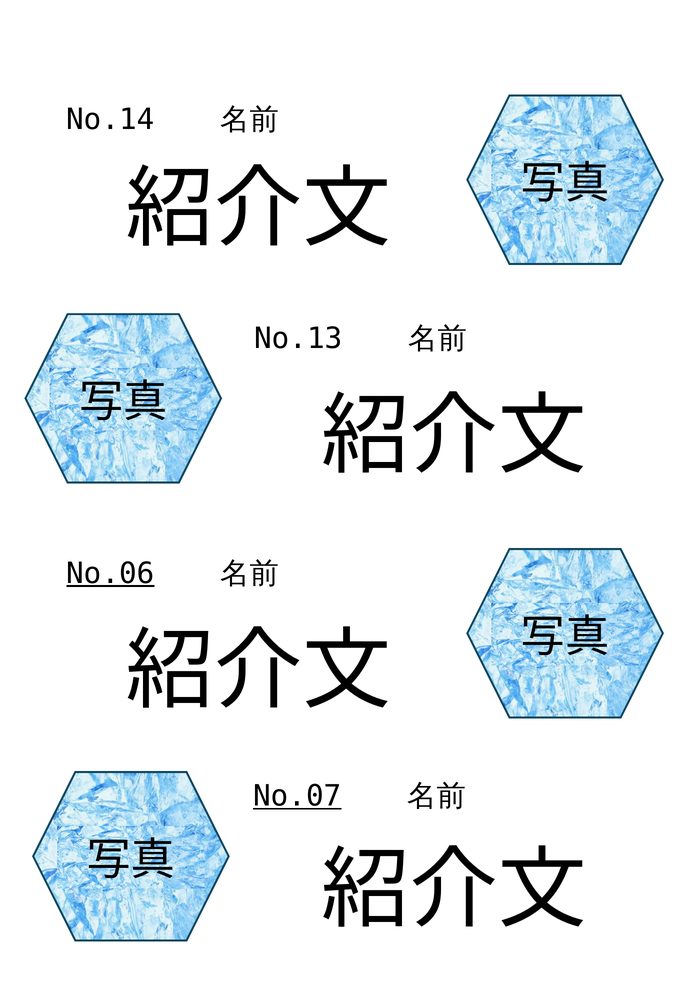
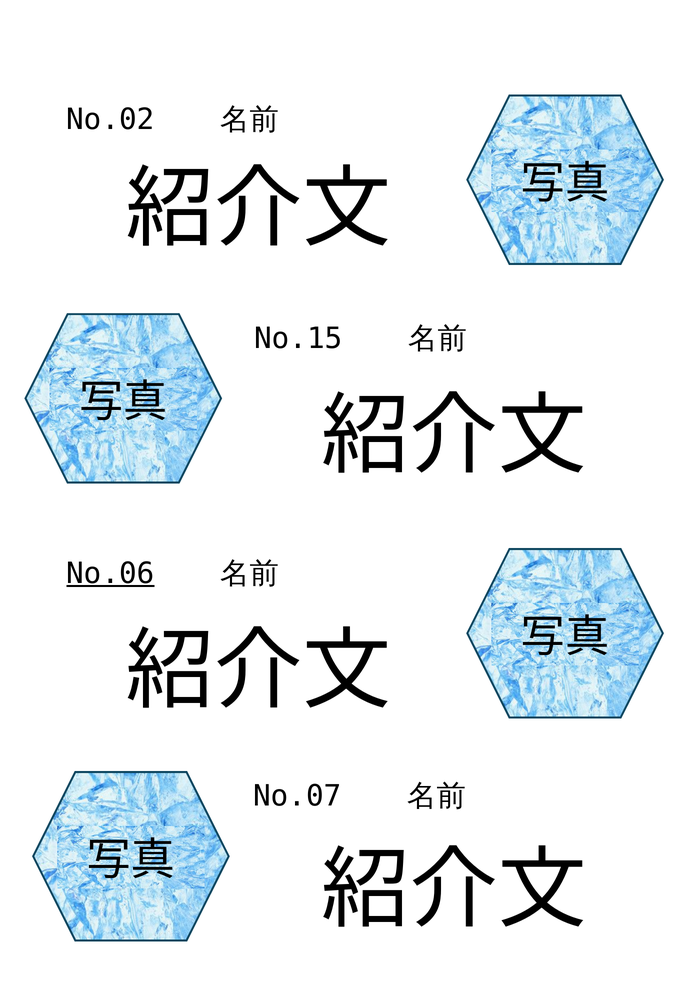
No.14: No.14 -> No.02 (110, 119)
No.13: No.13 -> No.15 (298, 339)
No.07 underline: present -> none (297, 796)
